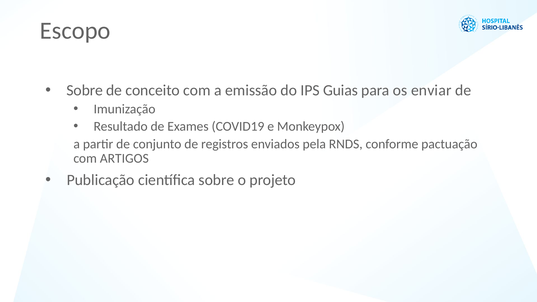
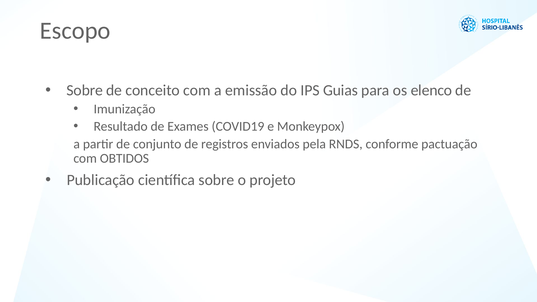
enviar: enviar -> elenco (431, 90)
ARTIGOS: ARTIGOS -> OBTIDOS (124, 158)
